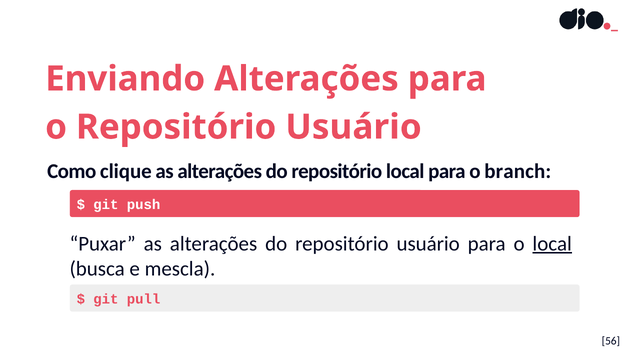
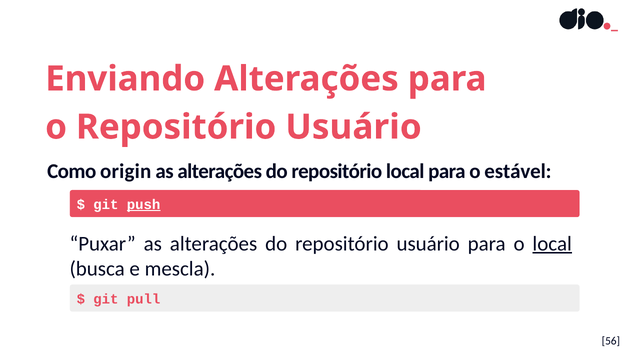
clique: clique -> origin (126, 171)
branch: branch -> estável (518, 171)
push underline: none -> present (144, 204)
